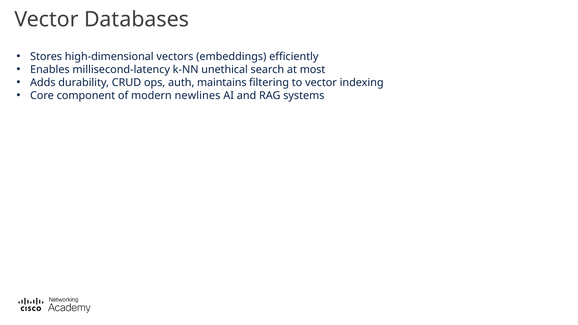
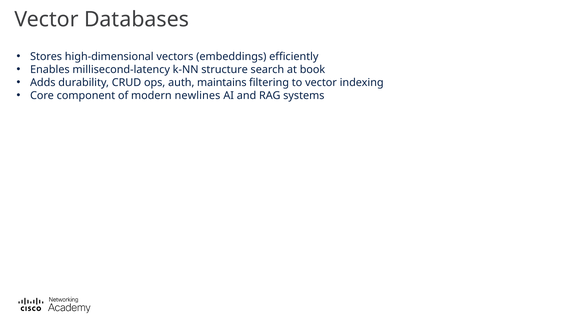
unethical: unethical -> structure (225, 70)
most: most -> book (312, 70)
